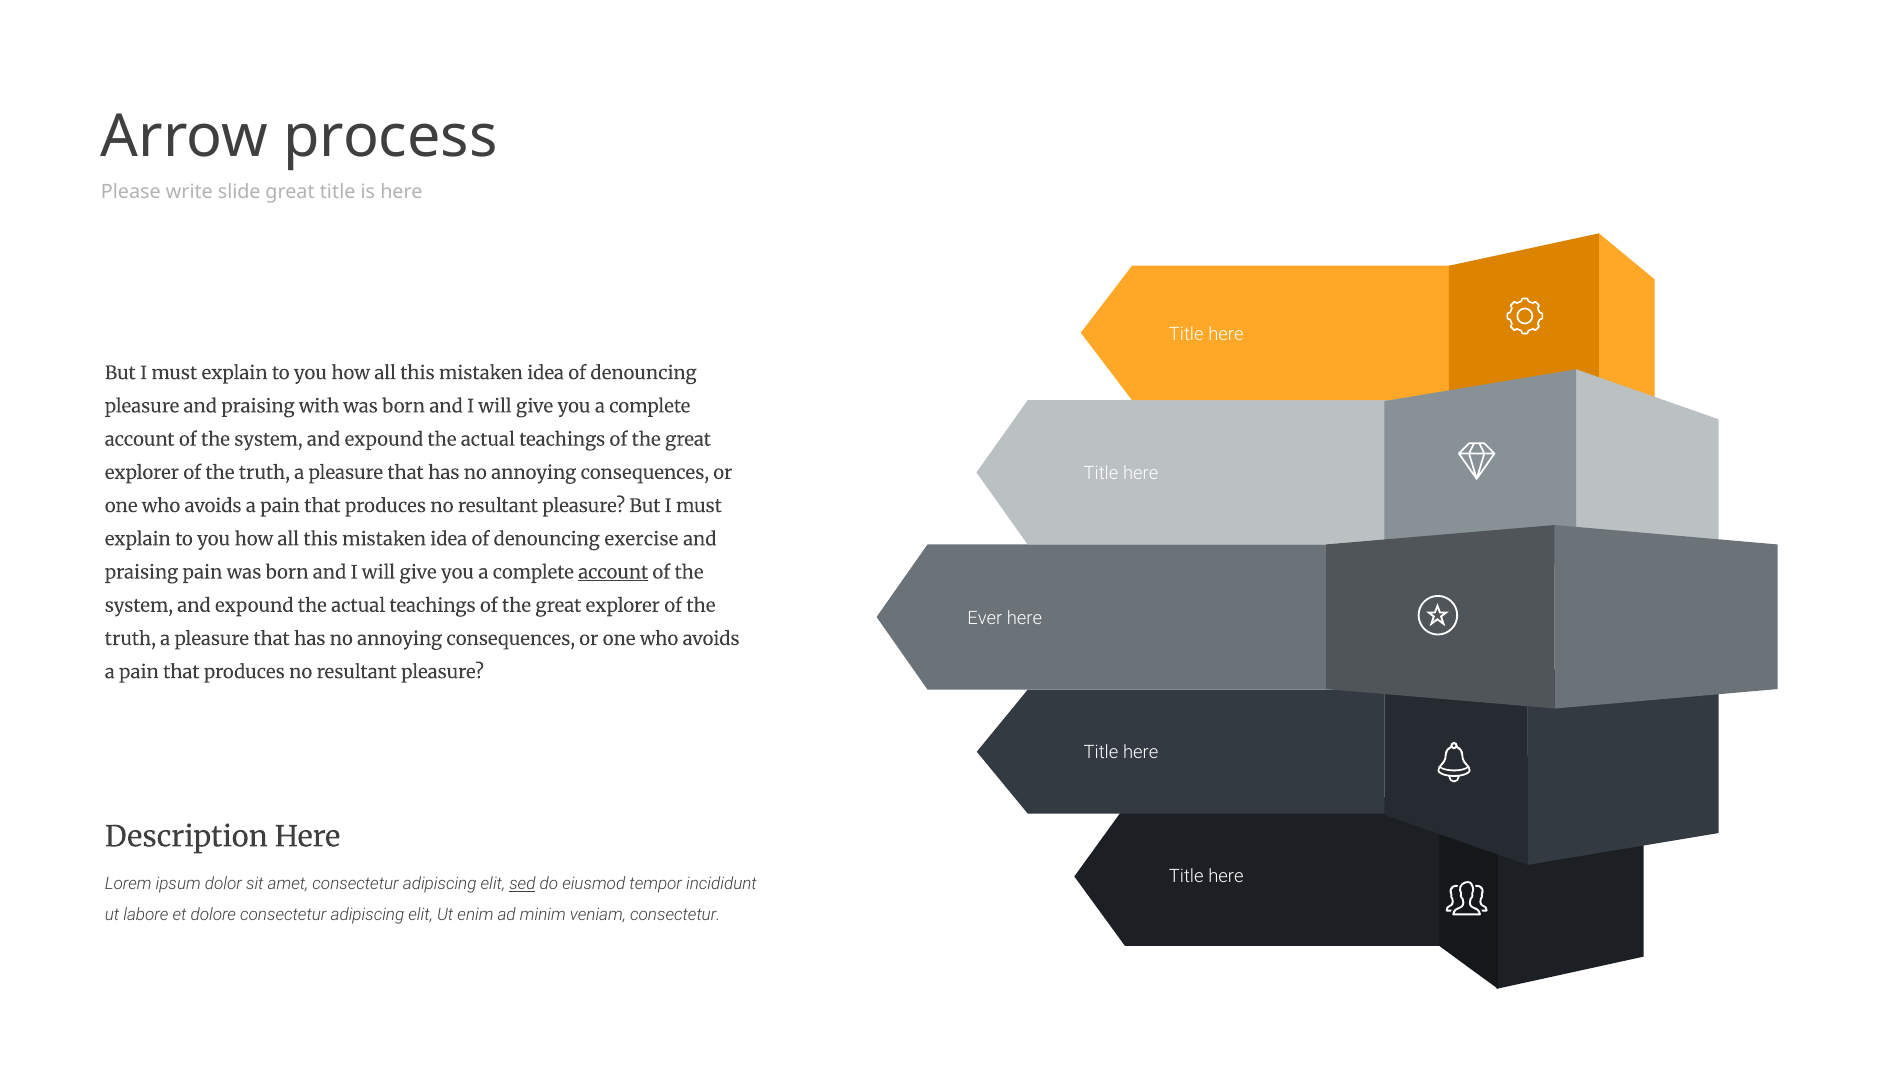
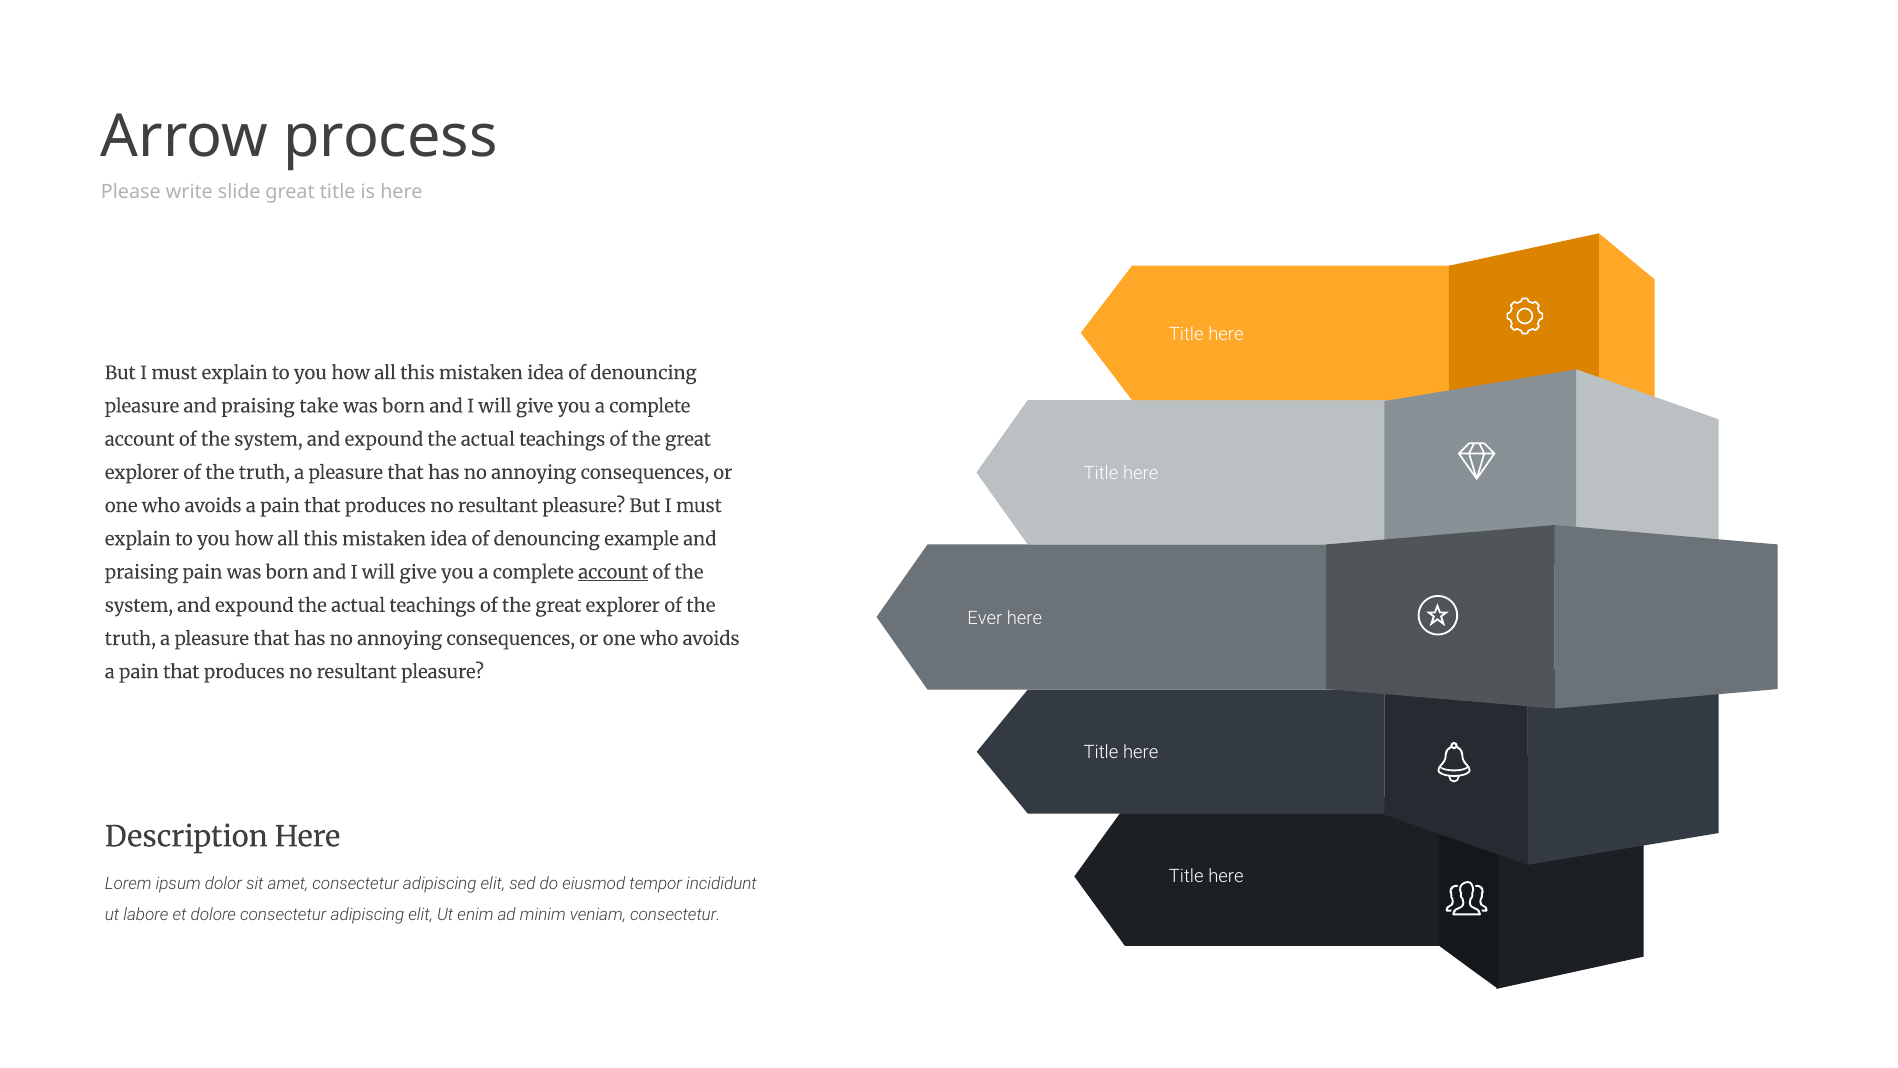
with: with -> take (319, 406)
exercise: exercise -> example (642, 539)
sed underline: present -> none (522, 884)
